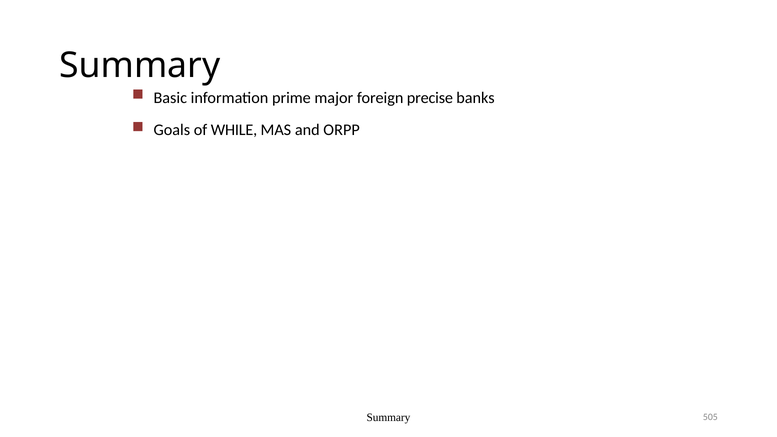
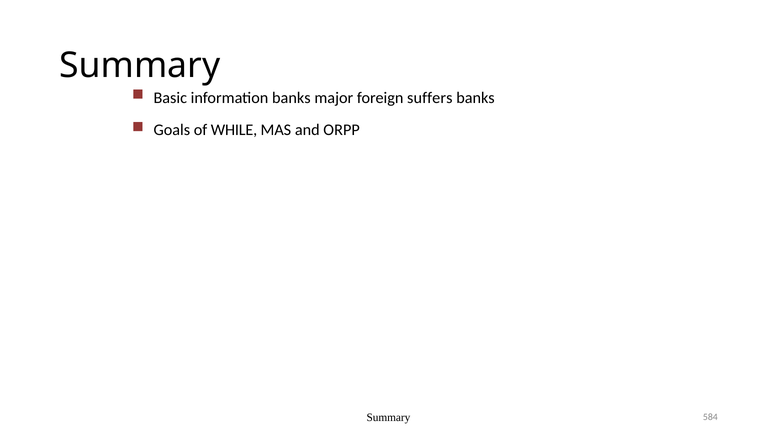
information prime: prime -> banks (291, 98)
precise: precise -> suffers (430, 98)
505: 505 -> 584 (710, 417)
